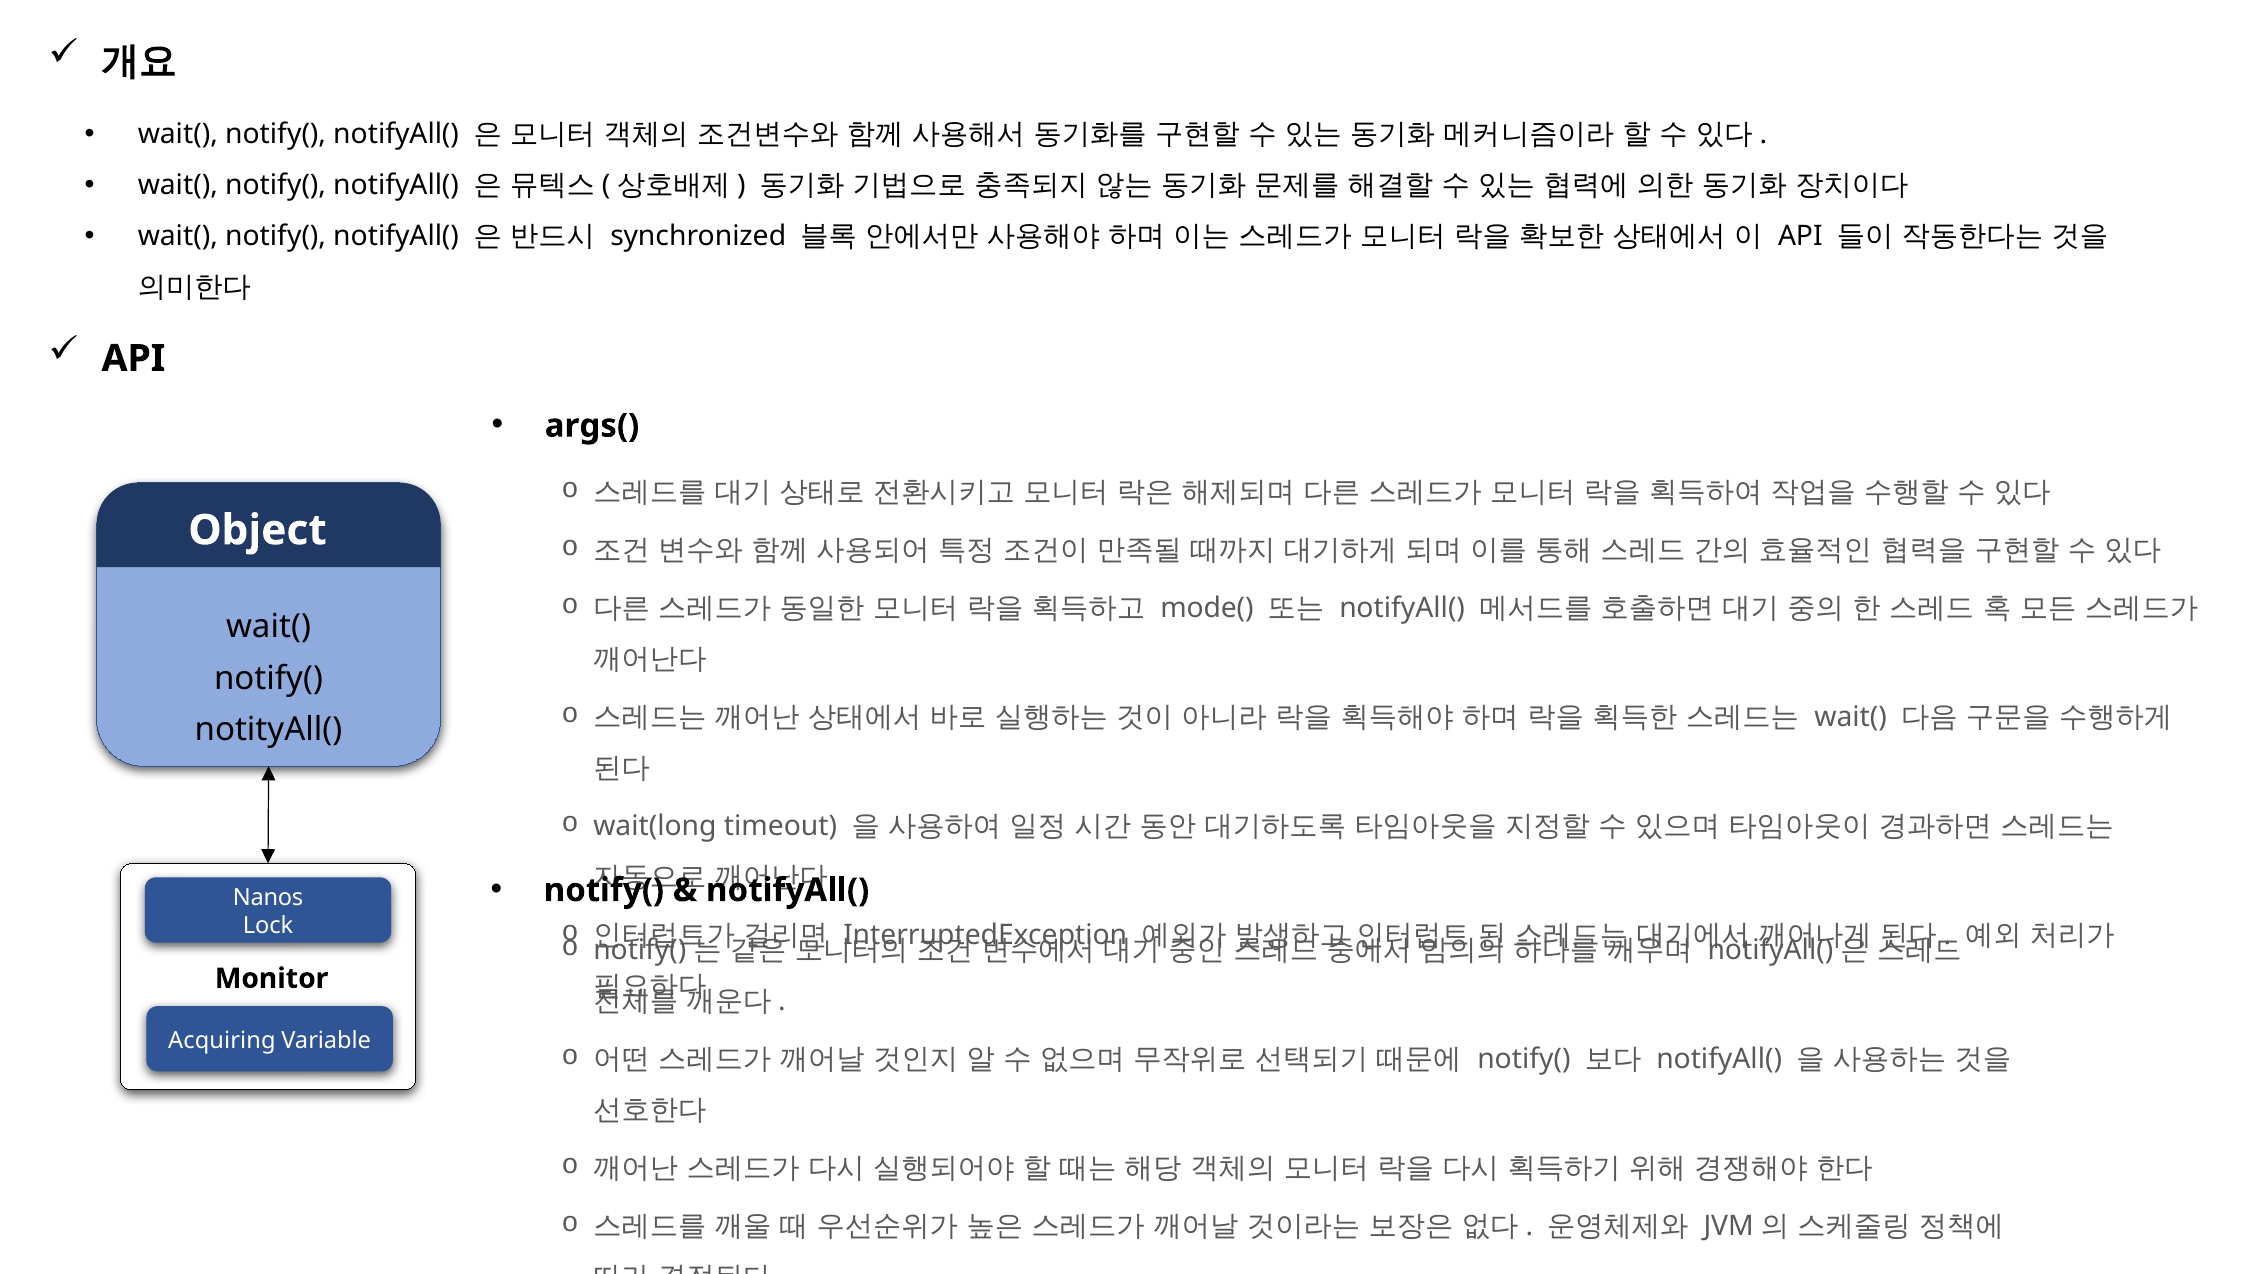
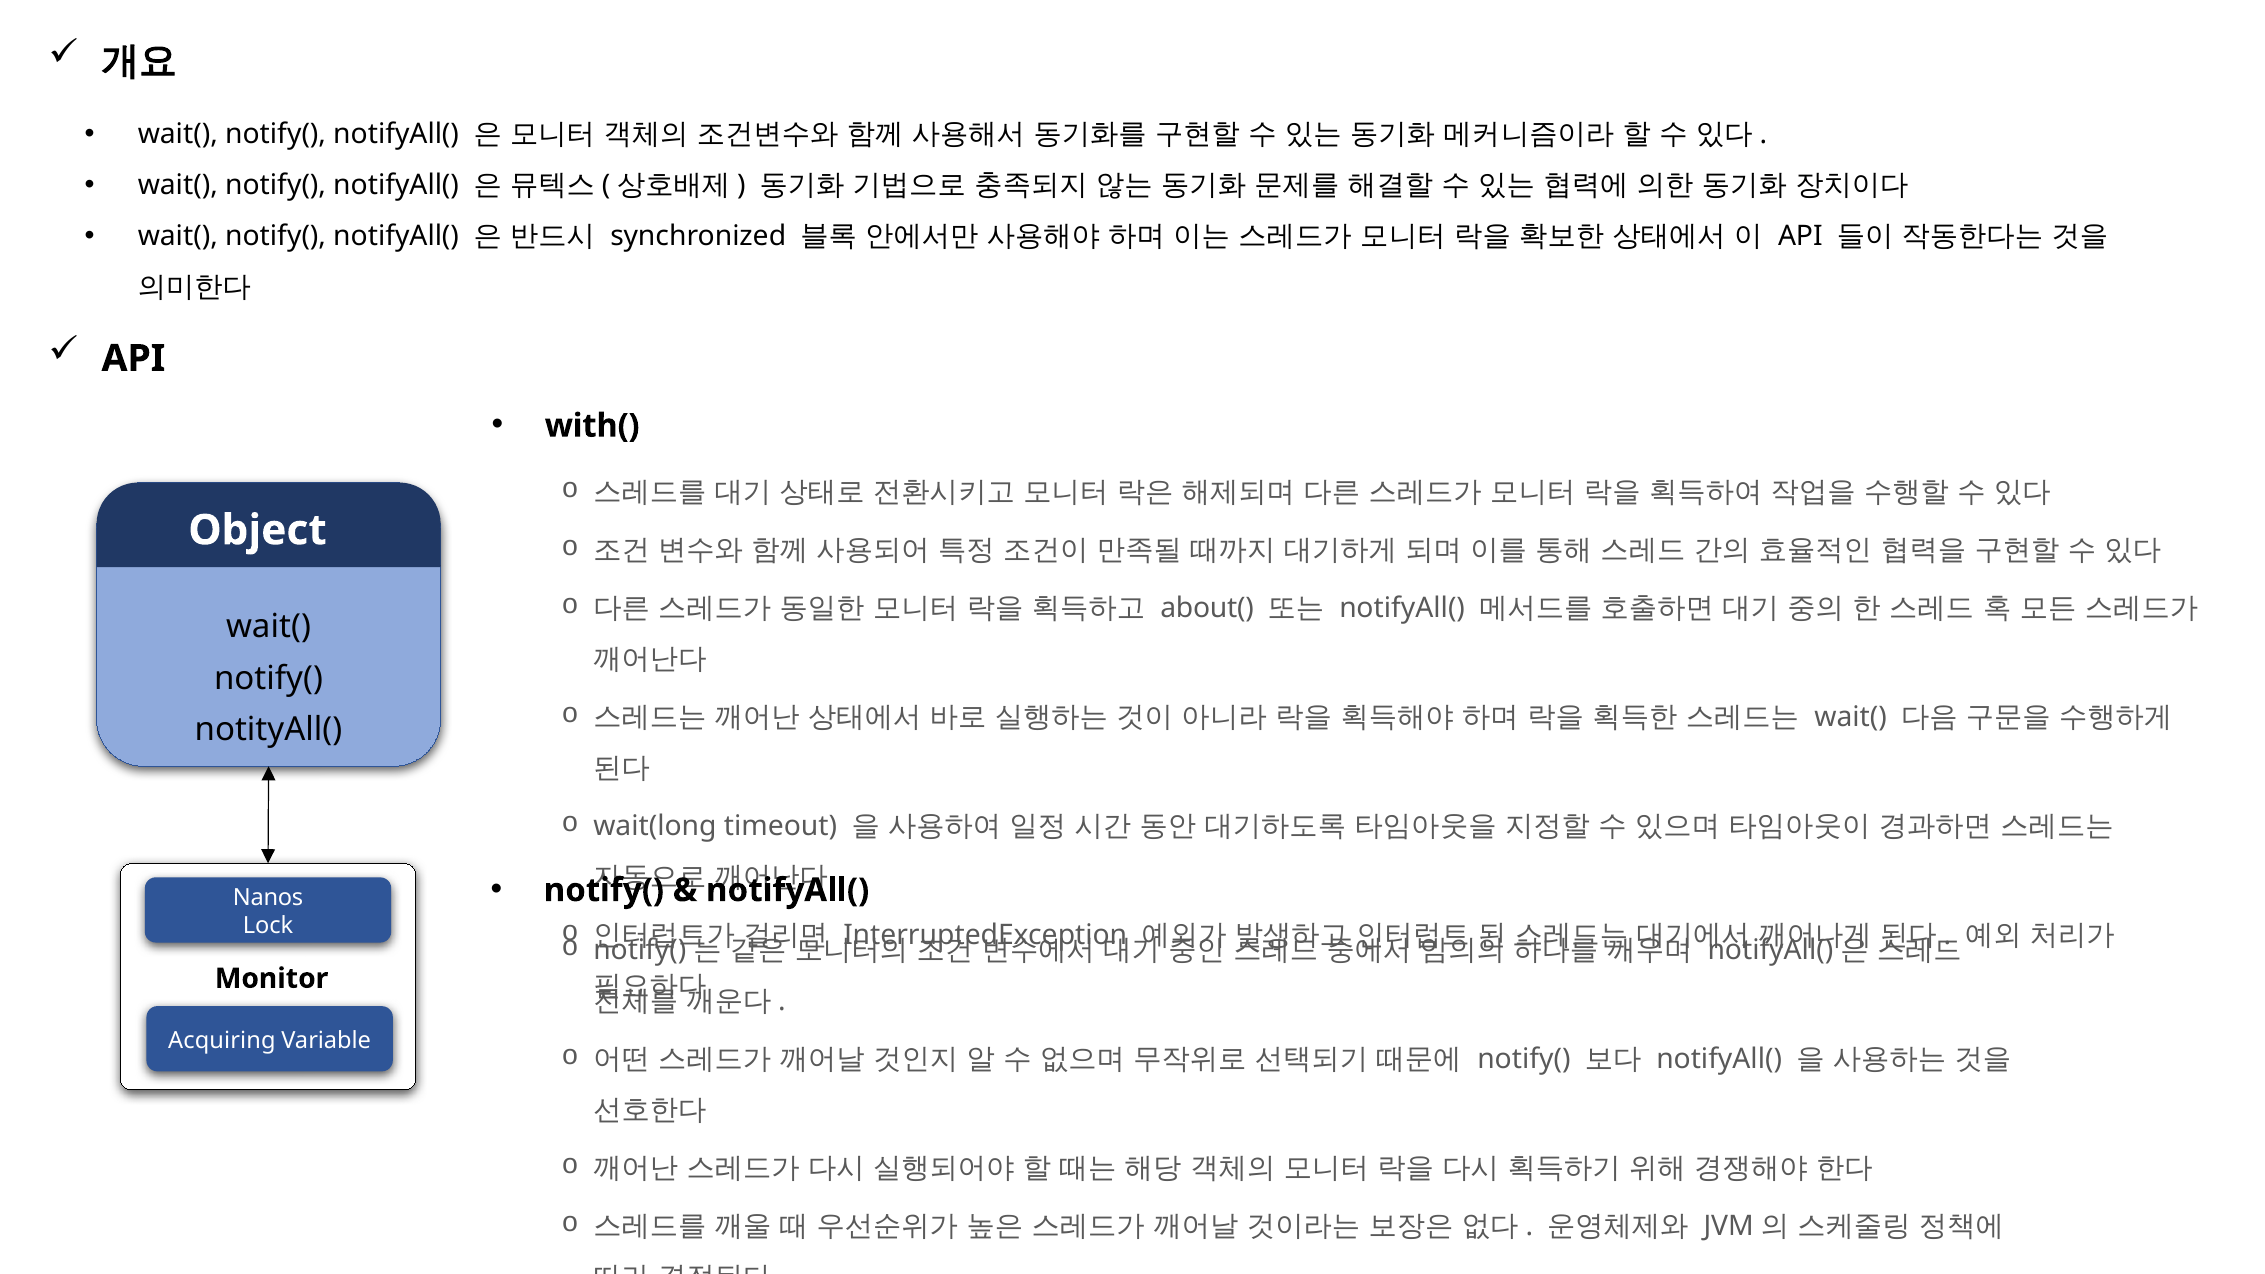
args(: args( -> with( (592, 426)
mode(: mode( -> about( (1207, 608)
